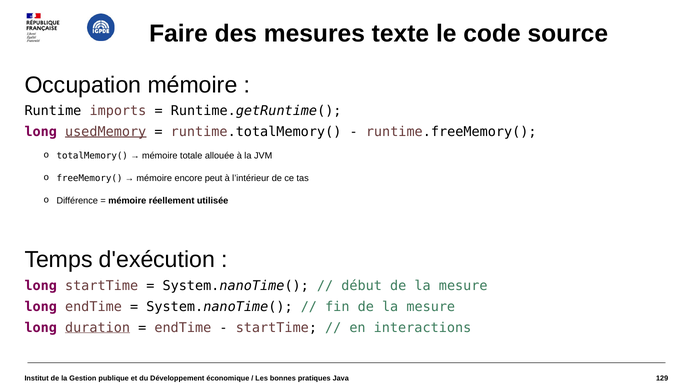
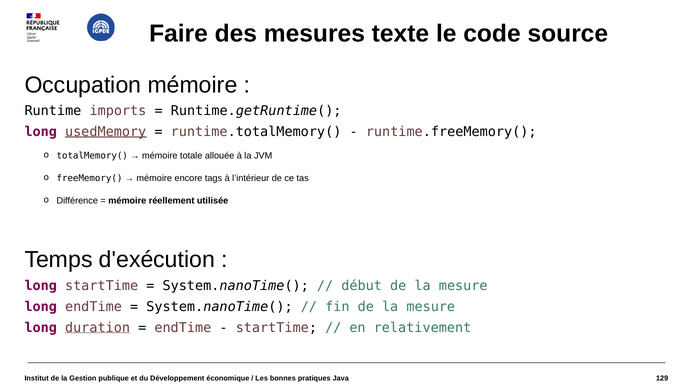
peut: peut -> tags (214, 178)
interactions: interactions -> relativement (422, 328)
